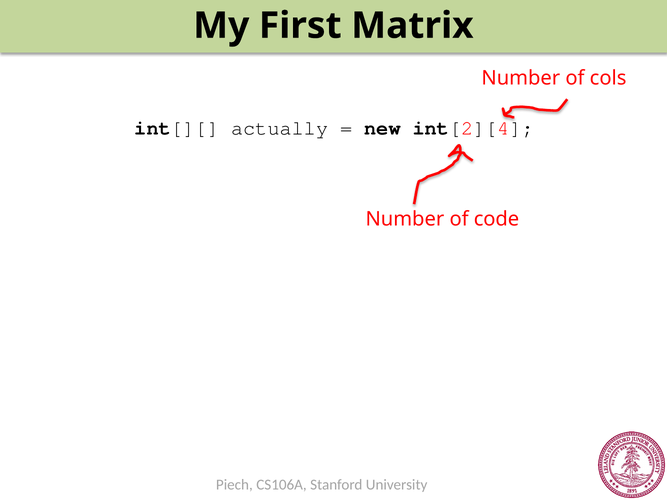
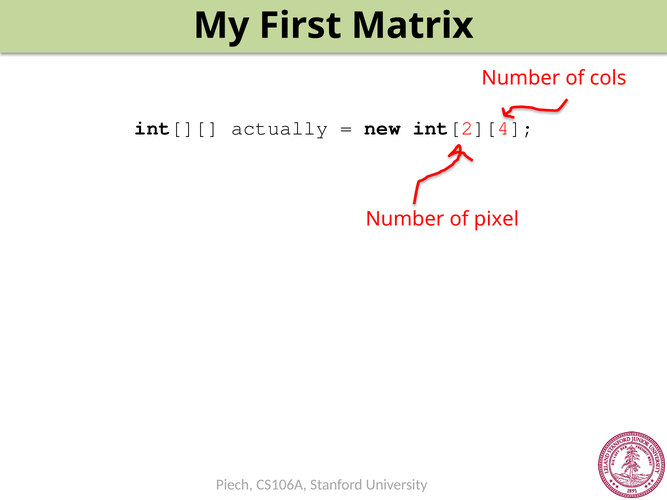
code: code -> pixel (496, 219)
